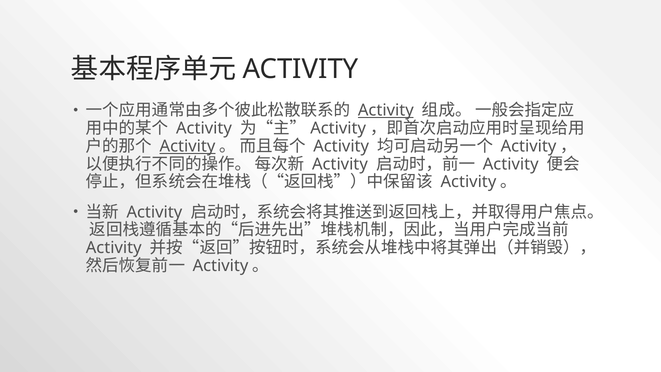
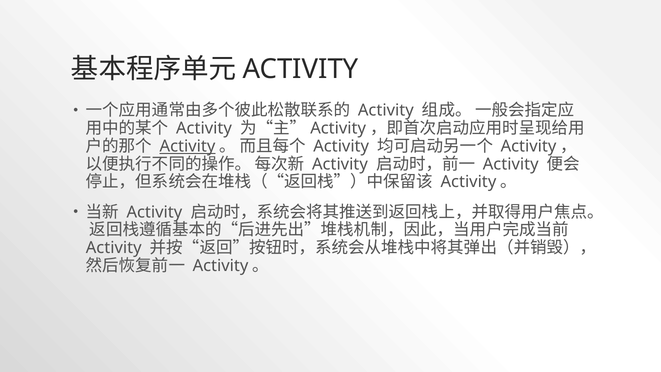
Activity underline: present -> none (386, 110)
